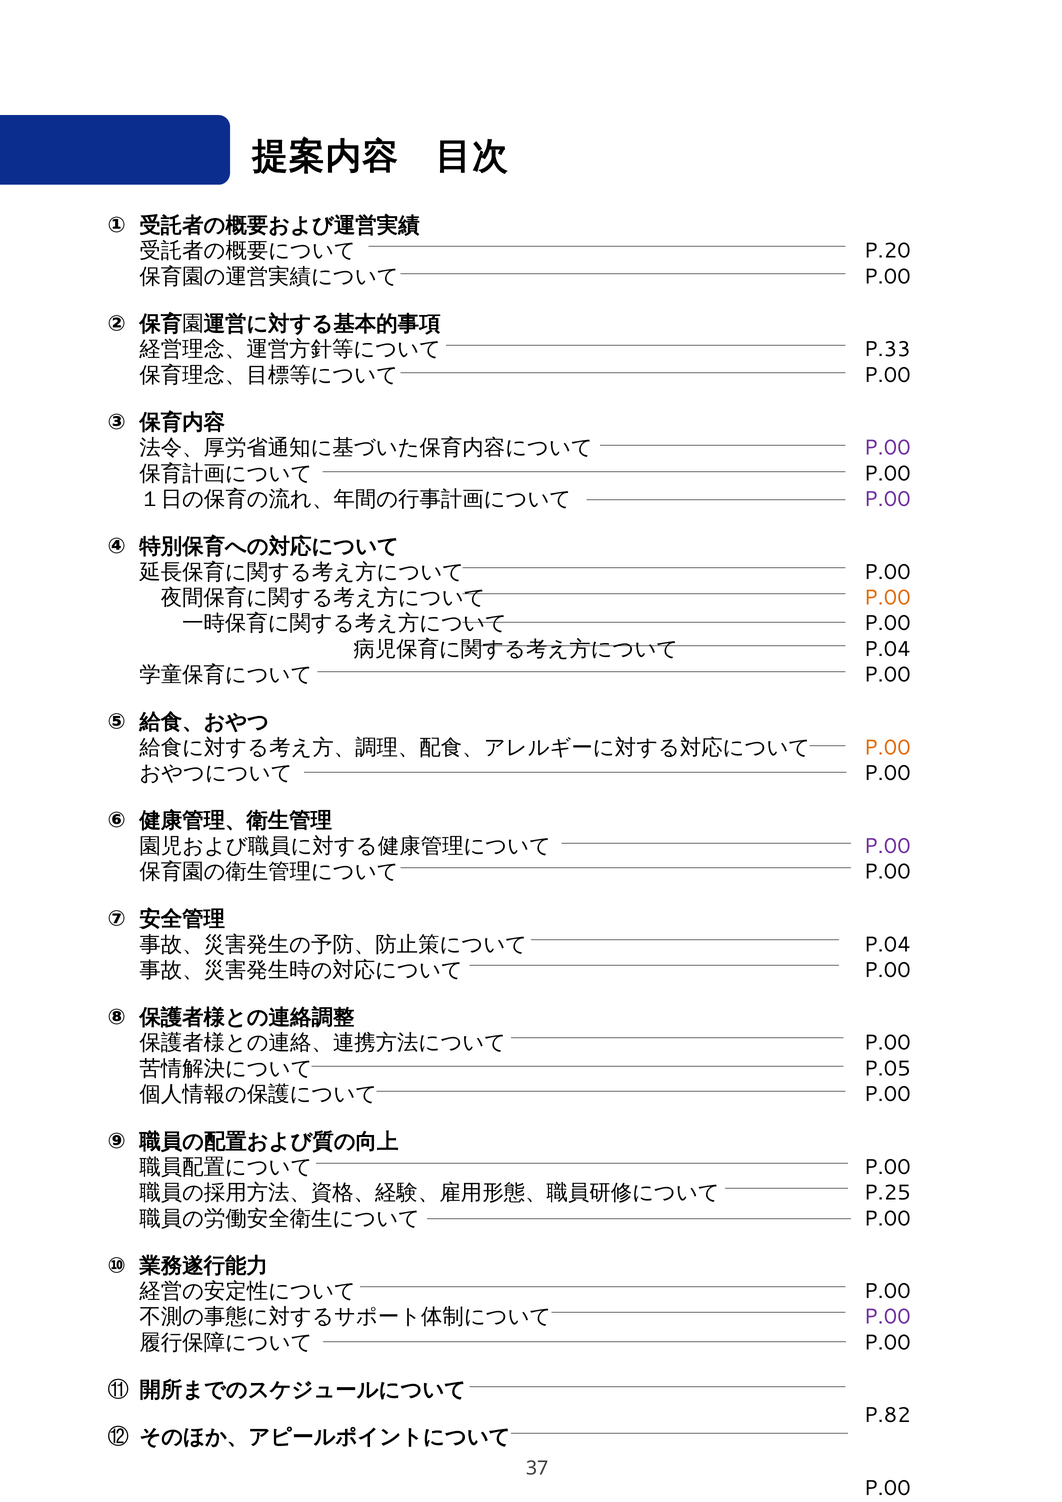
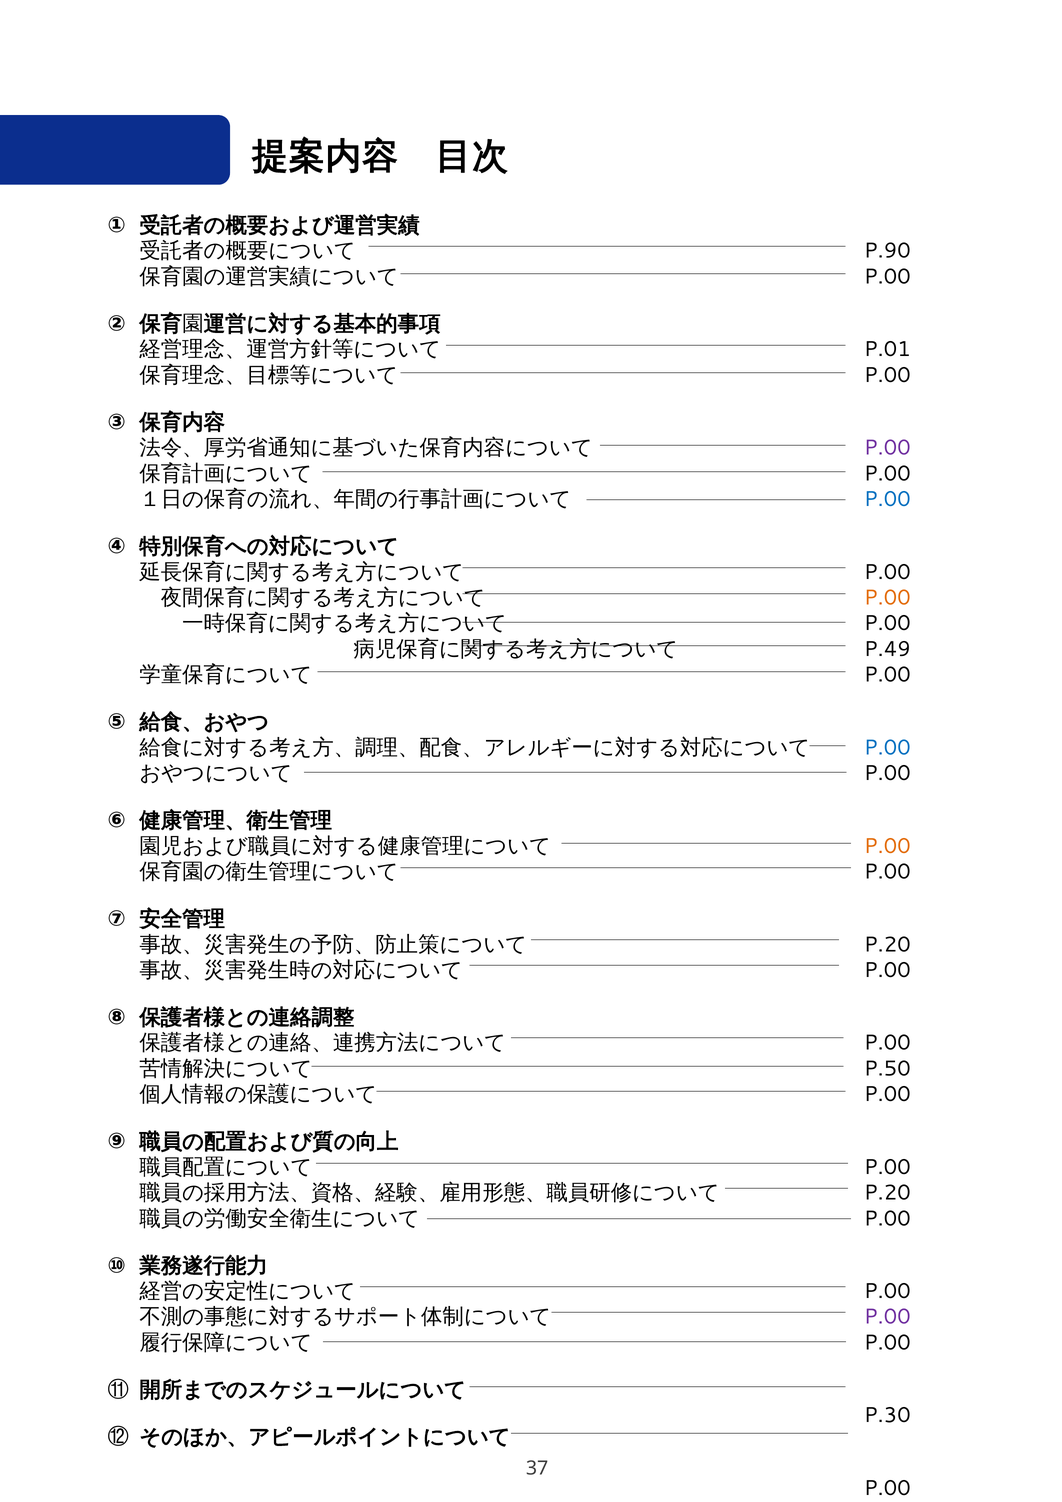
P.20: P.20 -> P.90 (887, 251)
P.33: P.33 -> P.01 (887, 349)
P.00 colour: purple -> blue (887, 499)
P.04: P.04 -> P.49 (887, 649)
P.00 colour: orange -> blue (887, 748)
P.00 colour: purple -> orange (887, 846)
P.04: P.04 -> P.20 (887, 944)
P.05: P.05 -> P.50 (887, 1069)
P.25: P.25 -> P.20 (887, 1193)
P.82: P.82 -> P.30 (887, 1415)
